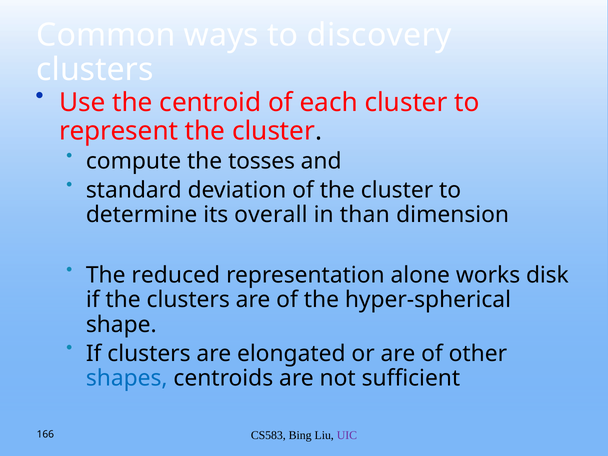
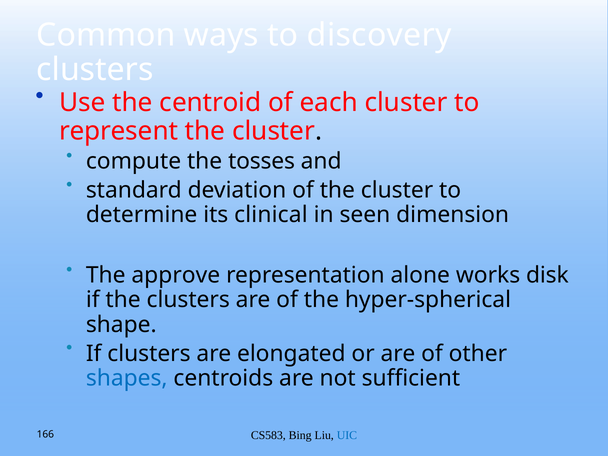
overall: overall -> clinical (271, 215)
than: than -> seen (365, 215)
reduced: reduced -> approve (176, 275)
UIC colour: purple -> blue (347, 436)
